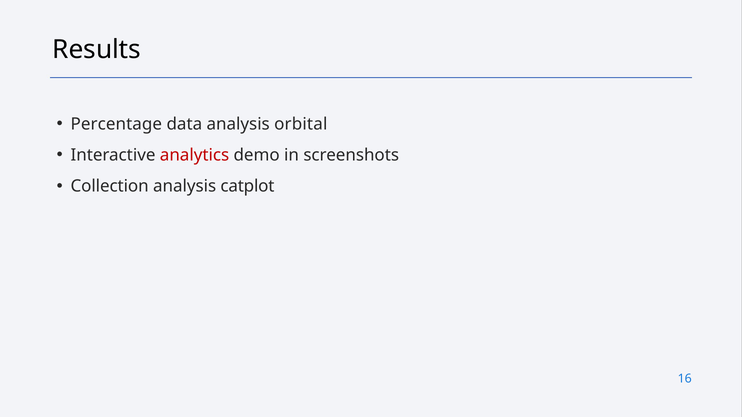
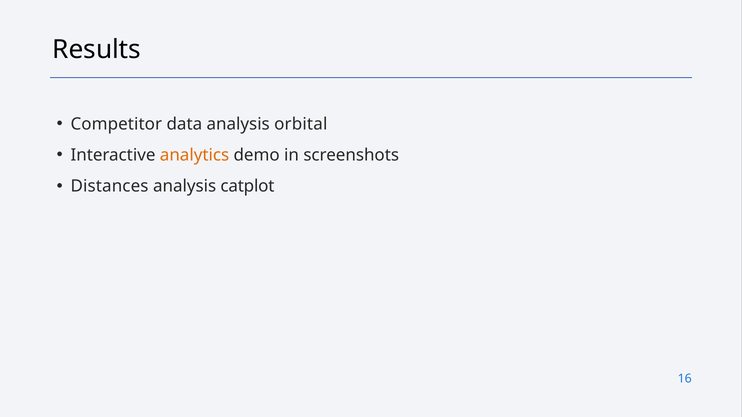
Percentage: Percentage -> Competitor (116, 124)
analytics colour: red -> orange (195, 155)
Collection: Collection -> Distances (110, 186)
